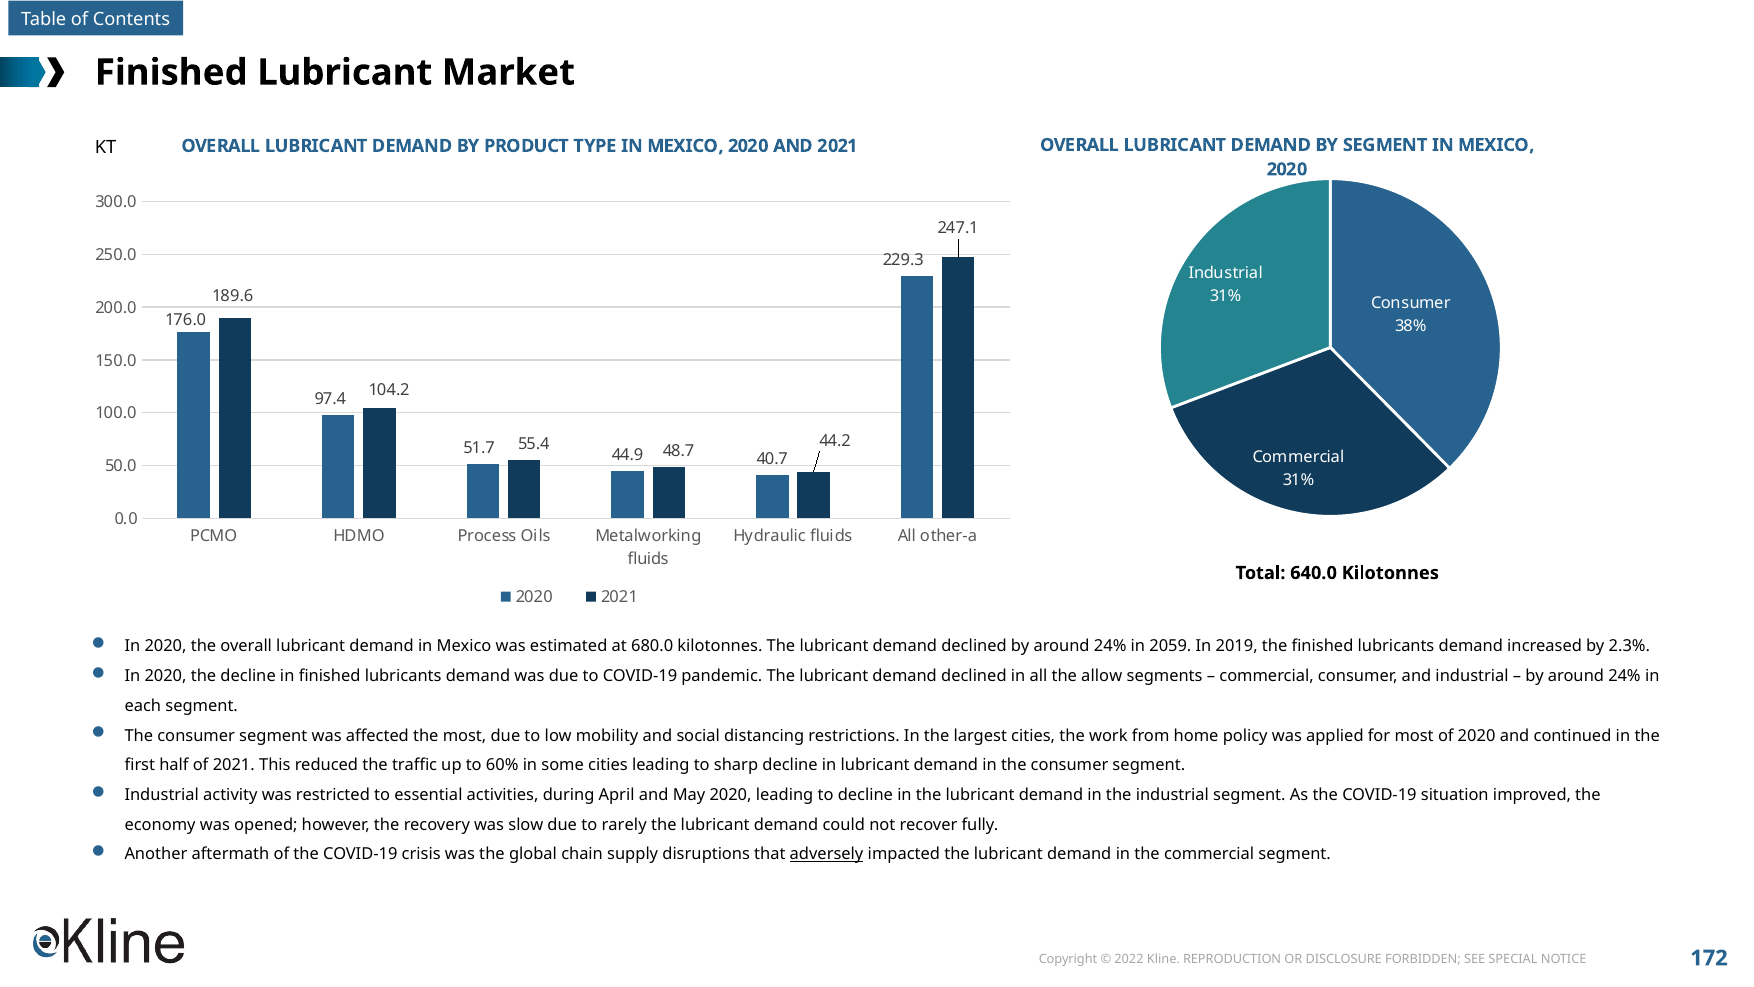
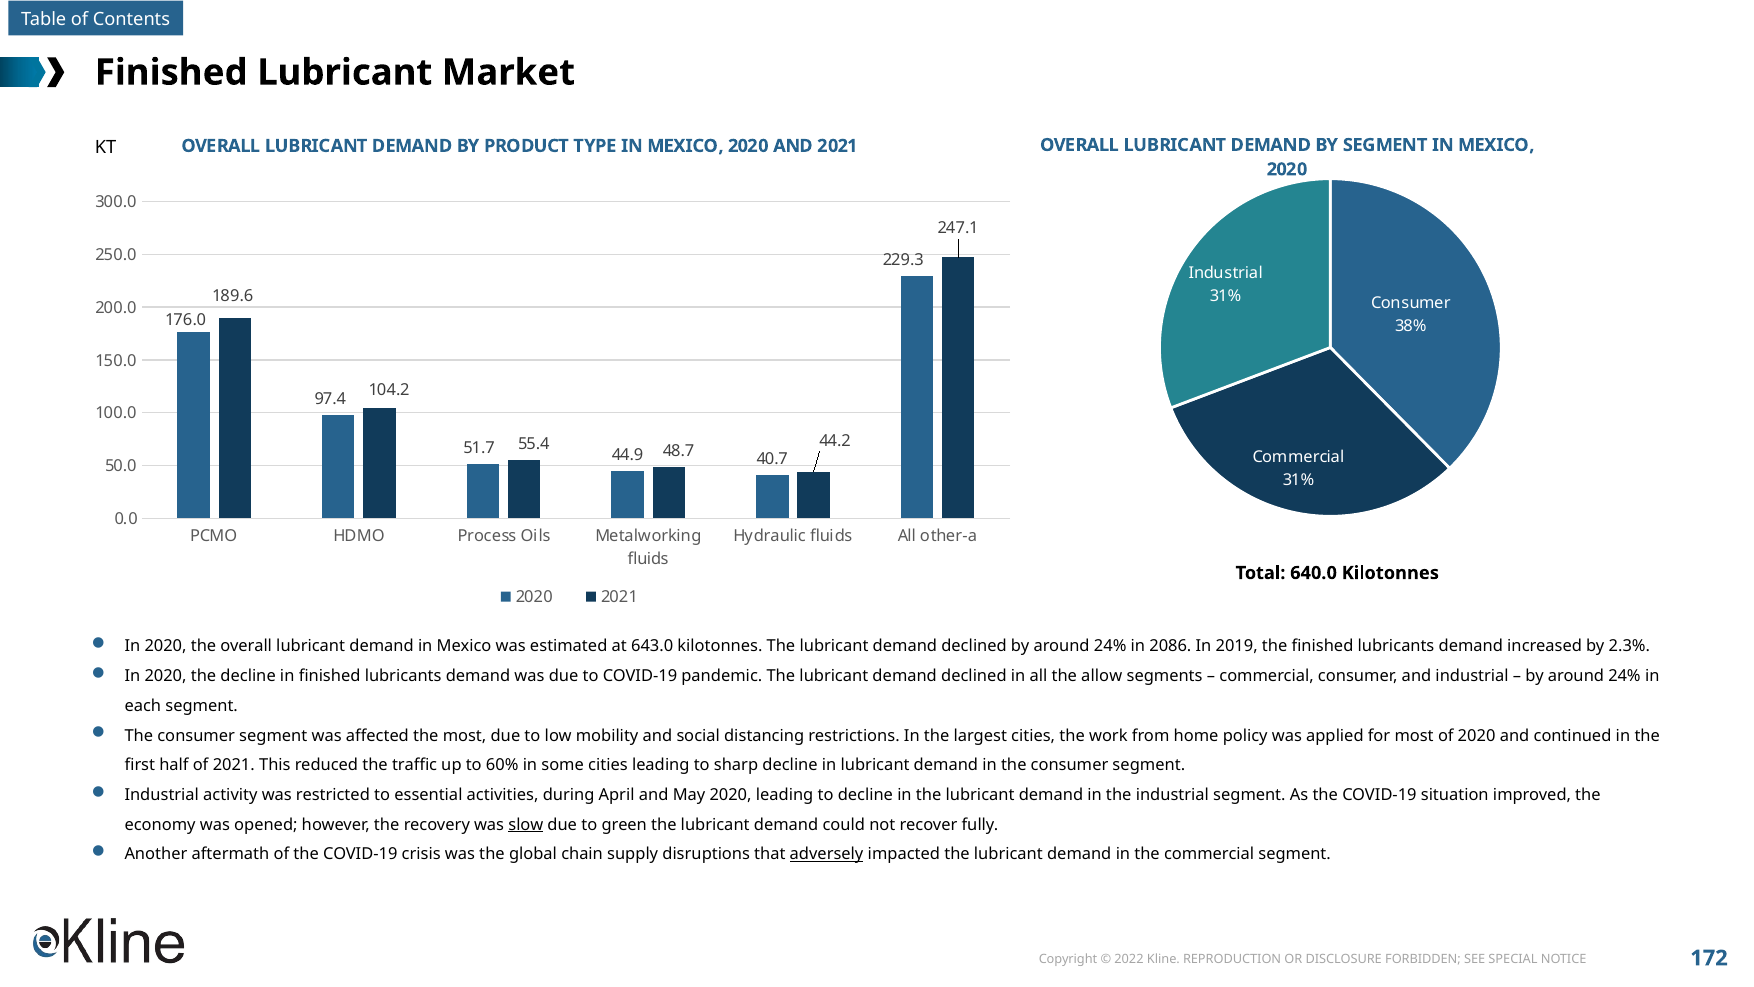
680.0: 680.0 -> 643.0 (652, 646)
2059: 2059 -> 2086 (1170, 646)
slow underline: none -> present (526, 824)
rarely: rarely -> green (624, 824)
